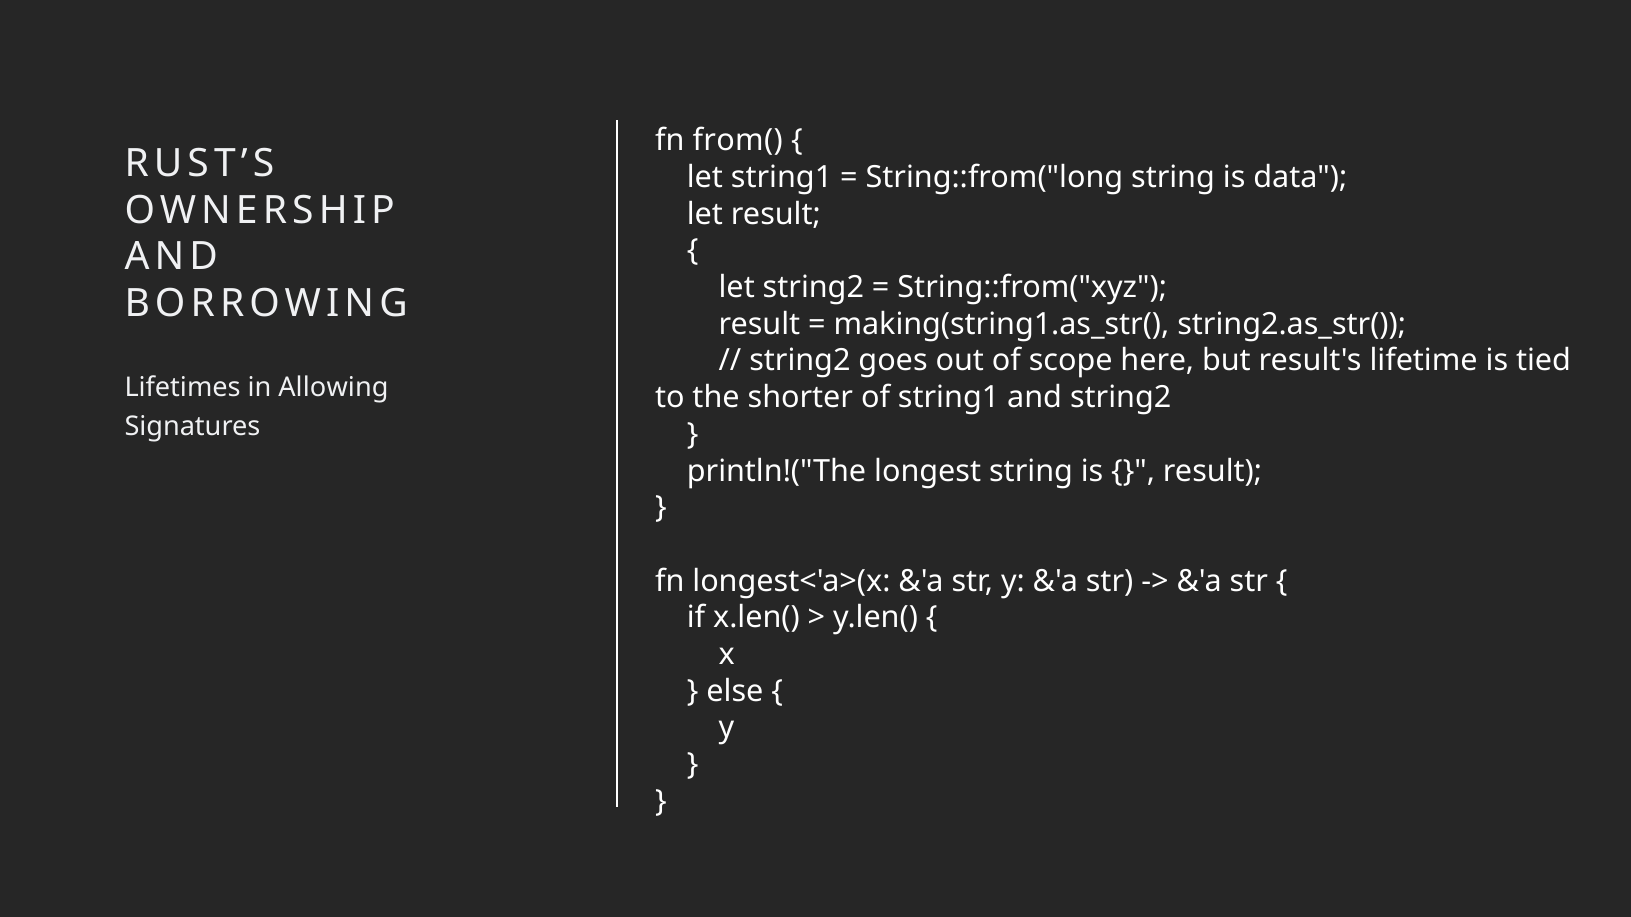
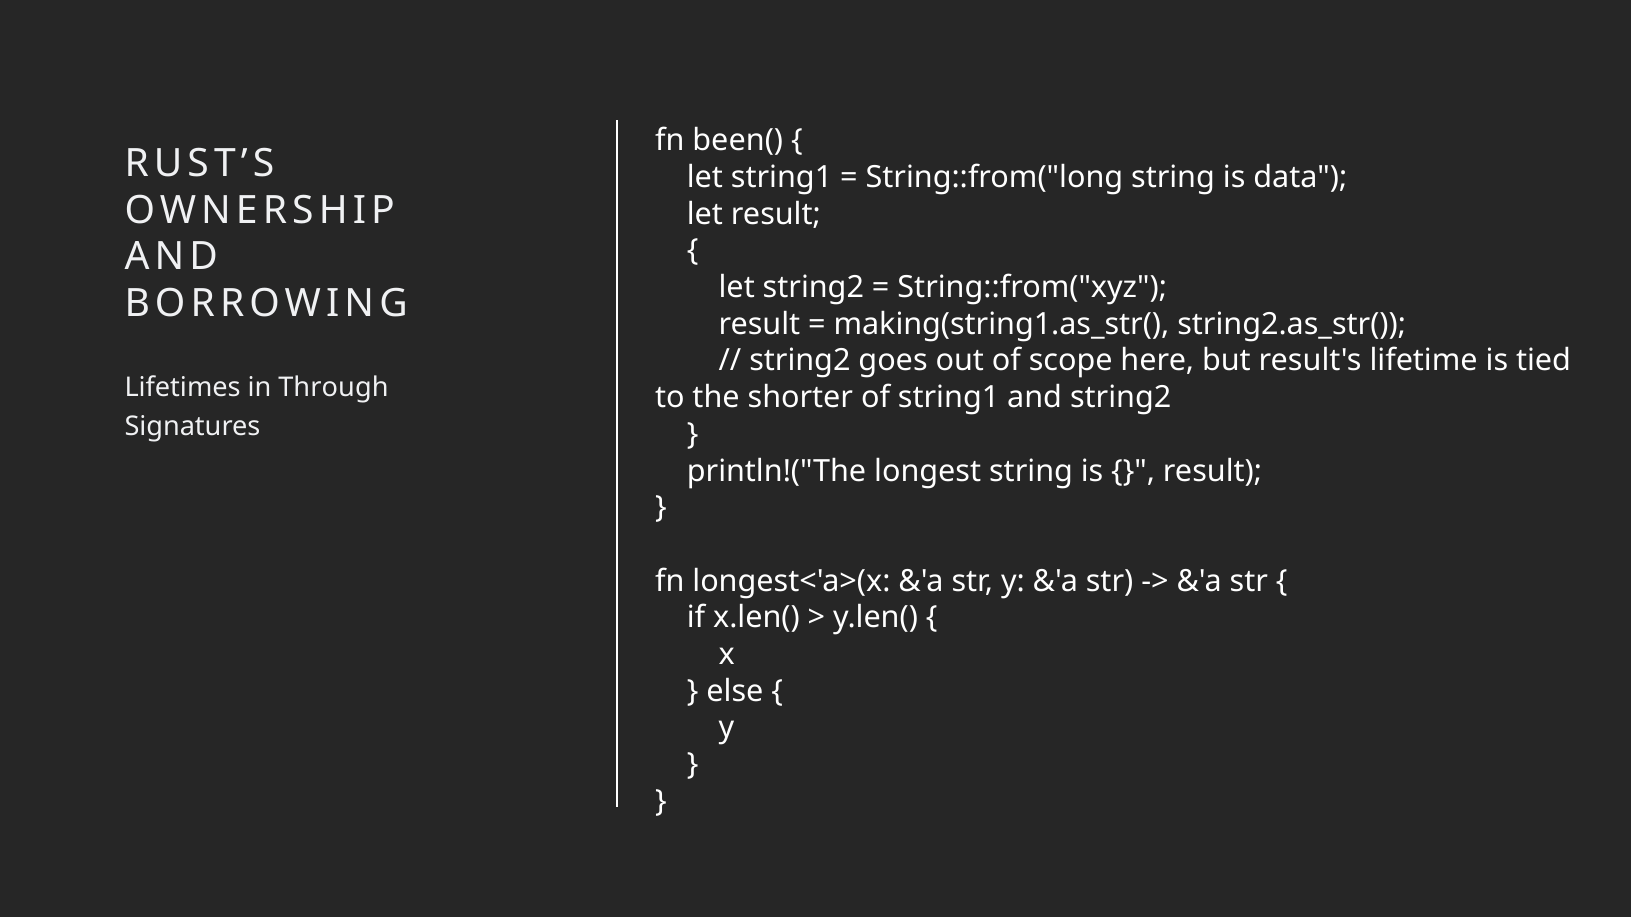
from(: from( -> been( (738, 141)
Allowing: Allowing -> Through (333, 387)
